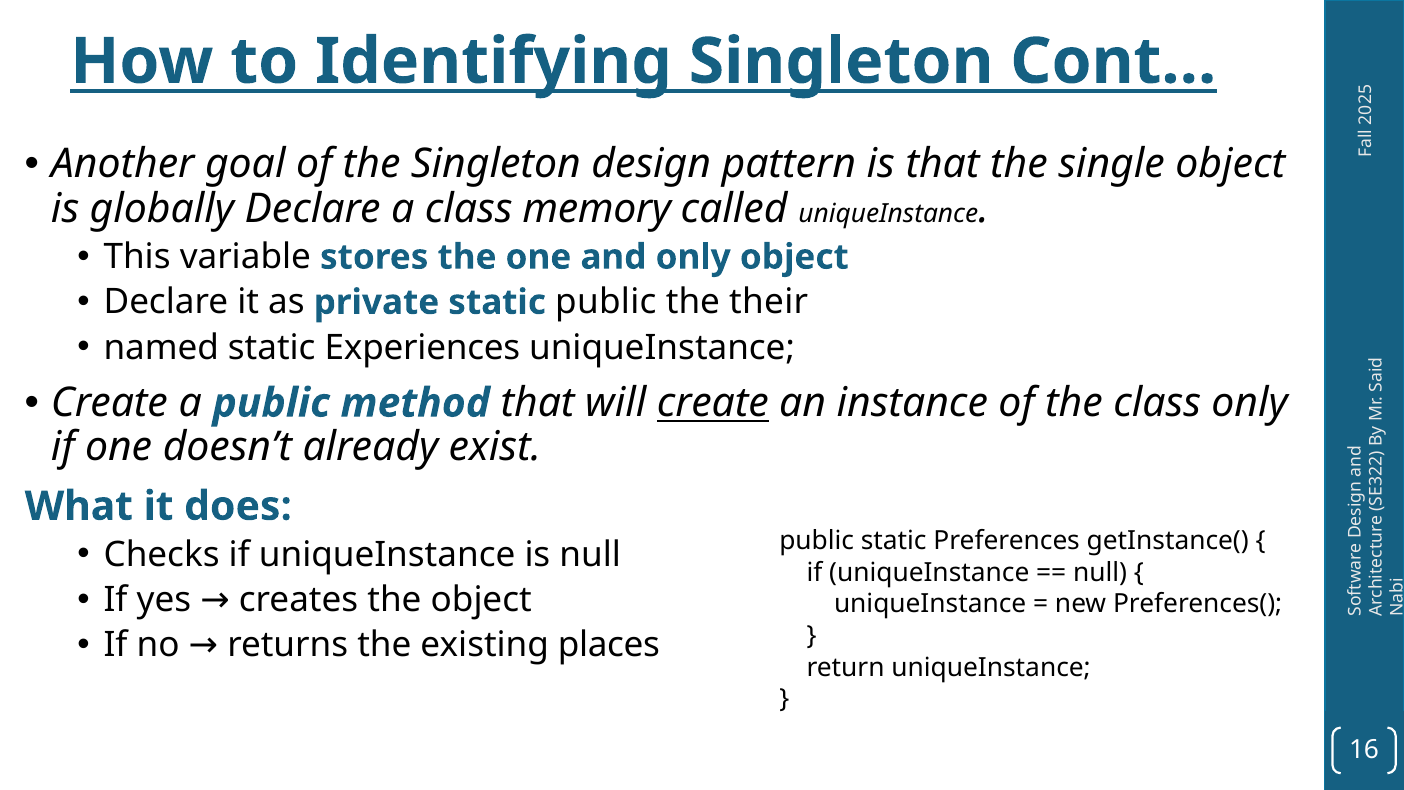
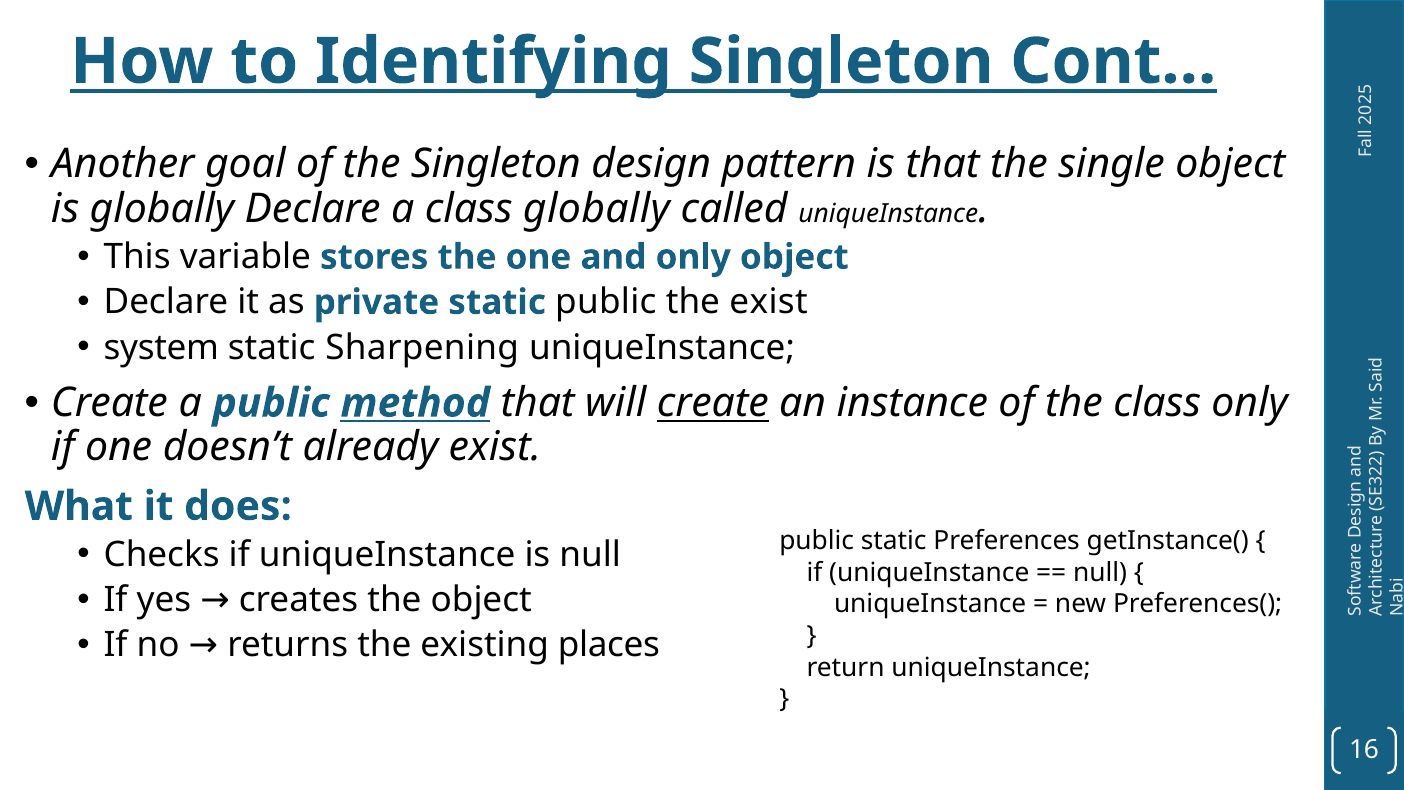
class memory: memory -> globally (596, 209)
the their: their -> exist (769, 302)
named: named -> system (161, 347)
Experiences: Experiences -> Sharpening (422, 347)
method underline: none -> present (415, 403)
